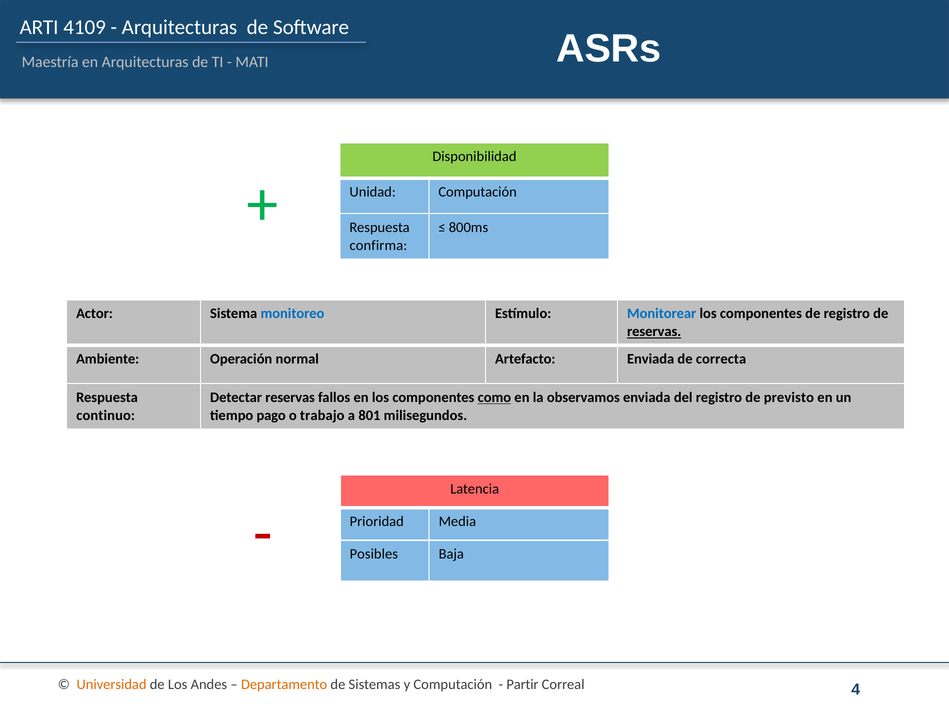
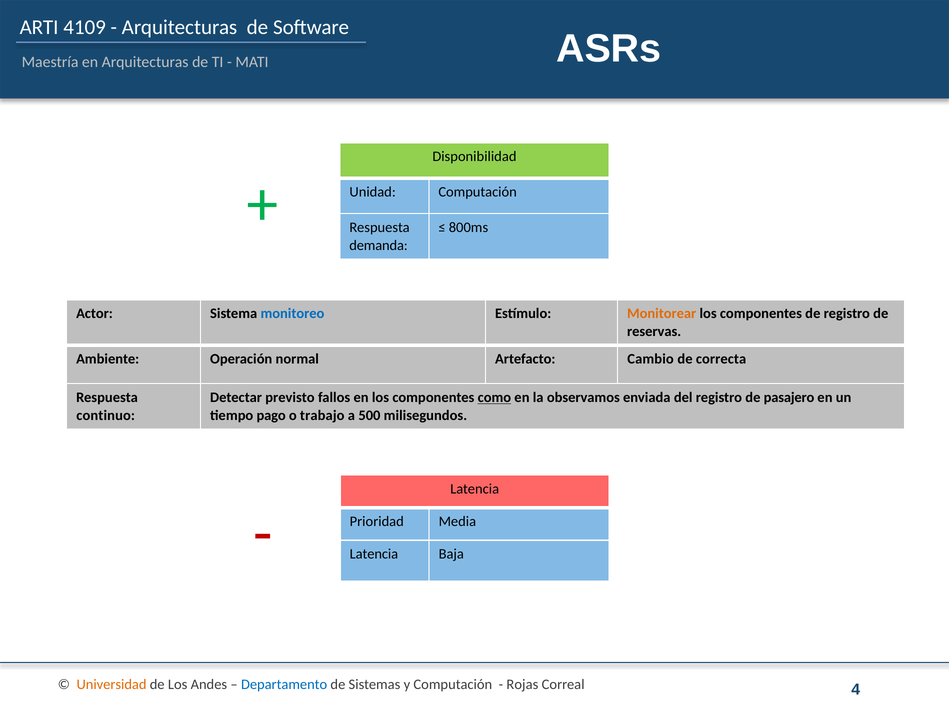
confirma: confirma -> demanda (379, 245)
Monitorear colour: blue -> orange (662, 314)
reservas underline: present -> none (654, 331)
Artefacto Enviada: Enviada -> Cambio (651, 359)
Detectar reservas: reservas -> previsto (290, 397)
previsto: previsto -> pasajero (789, 397)
801: 801 -> 500 (369, 415)
Posibles: Posibles -> Latencia (374, 554)
Departamento colour: orange -> blue (284, 684)
Partir: Partir -> Rojas (522, 684)
